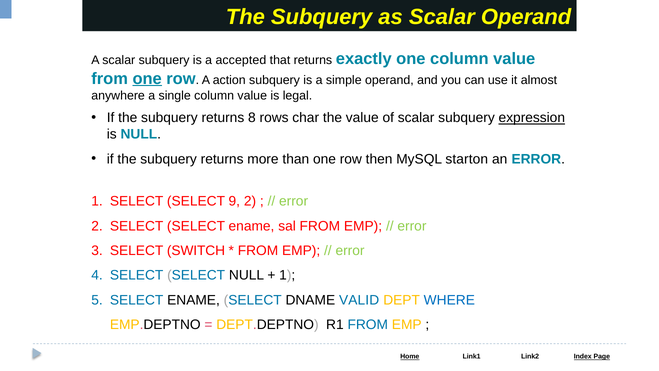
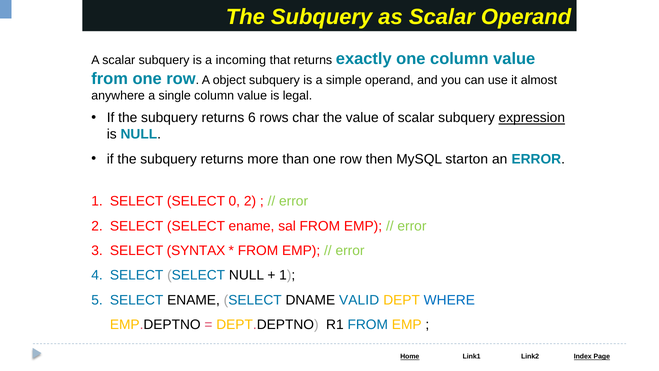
accepted: accepted -> incoming (241, 60)
one underline: present -> none (147, 79)
action: action -> object (229, 80)
8: 8 -> 6 (252, 118)
9: 9 -> 0 (234, 201)
SWITCH: SWITCH -> SYNTAX (196, 250)
